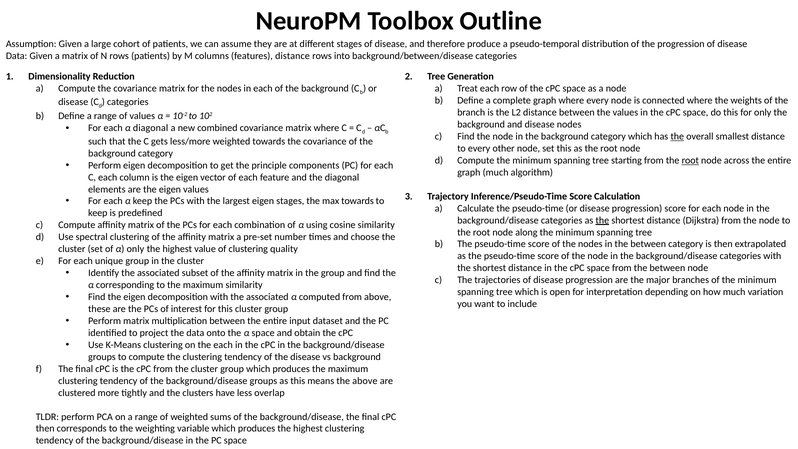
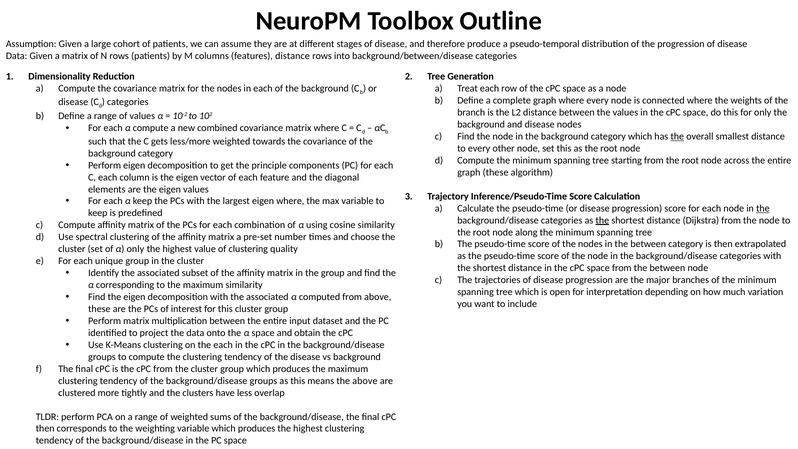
α diagonal: diagonal -> compute (151, 128)
root underline: present -> none (690, 160)
graph much: much -> these (496, 172)
eigen stages: stages -> where (290, 201)
max towards: towards -> variable (358, 201)
the underline: none -> present (763, 208)
